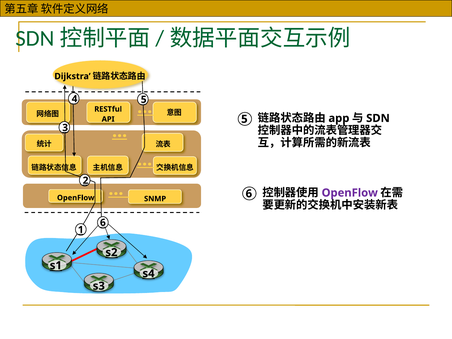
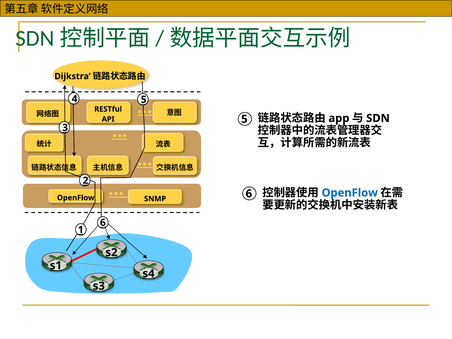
OpenFlow colour: purple -> blue (350, 193)
